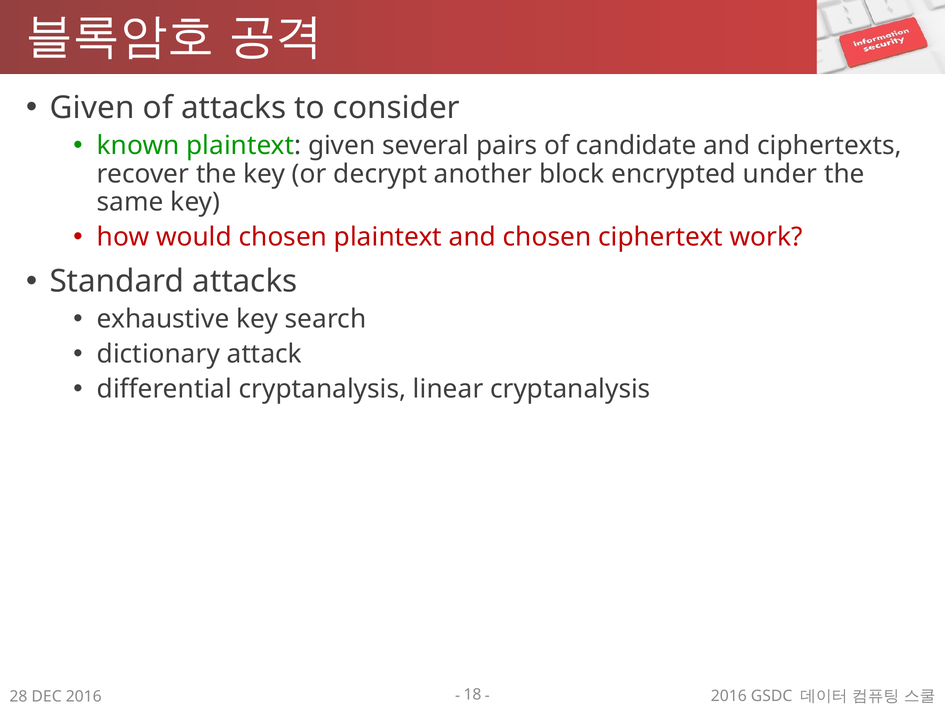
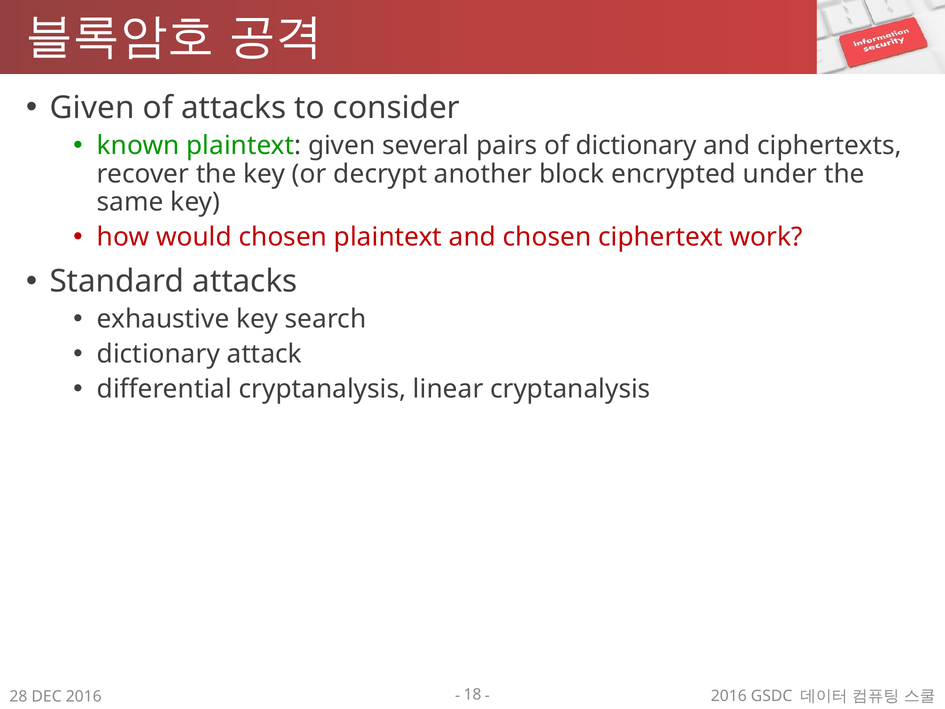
of candidate: candidate -> dictionary (636, 146)
